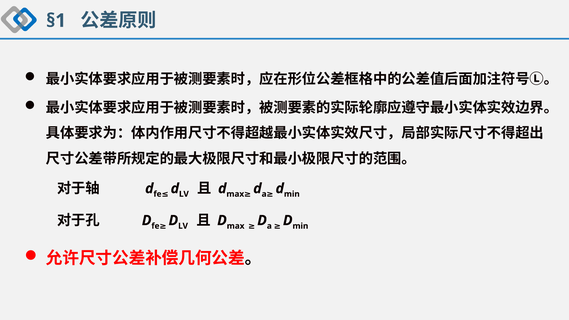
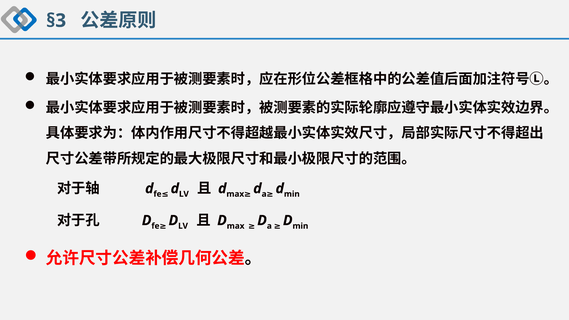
§1: §1 -> §3 (56, 21)
